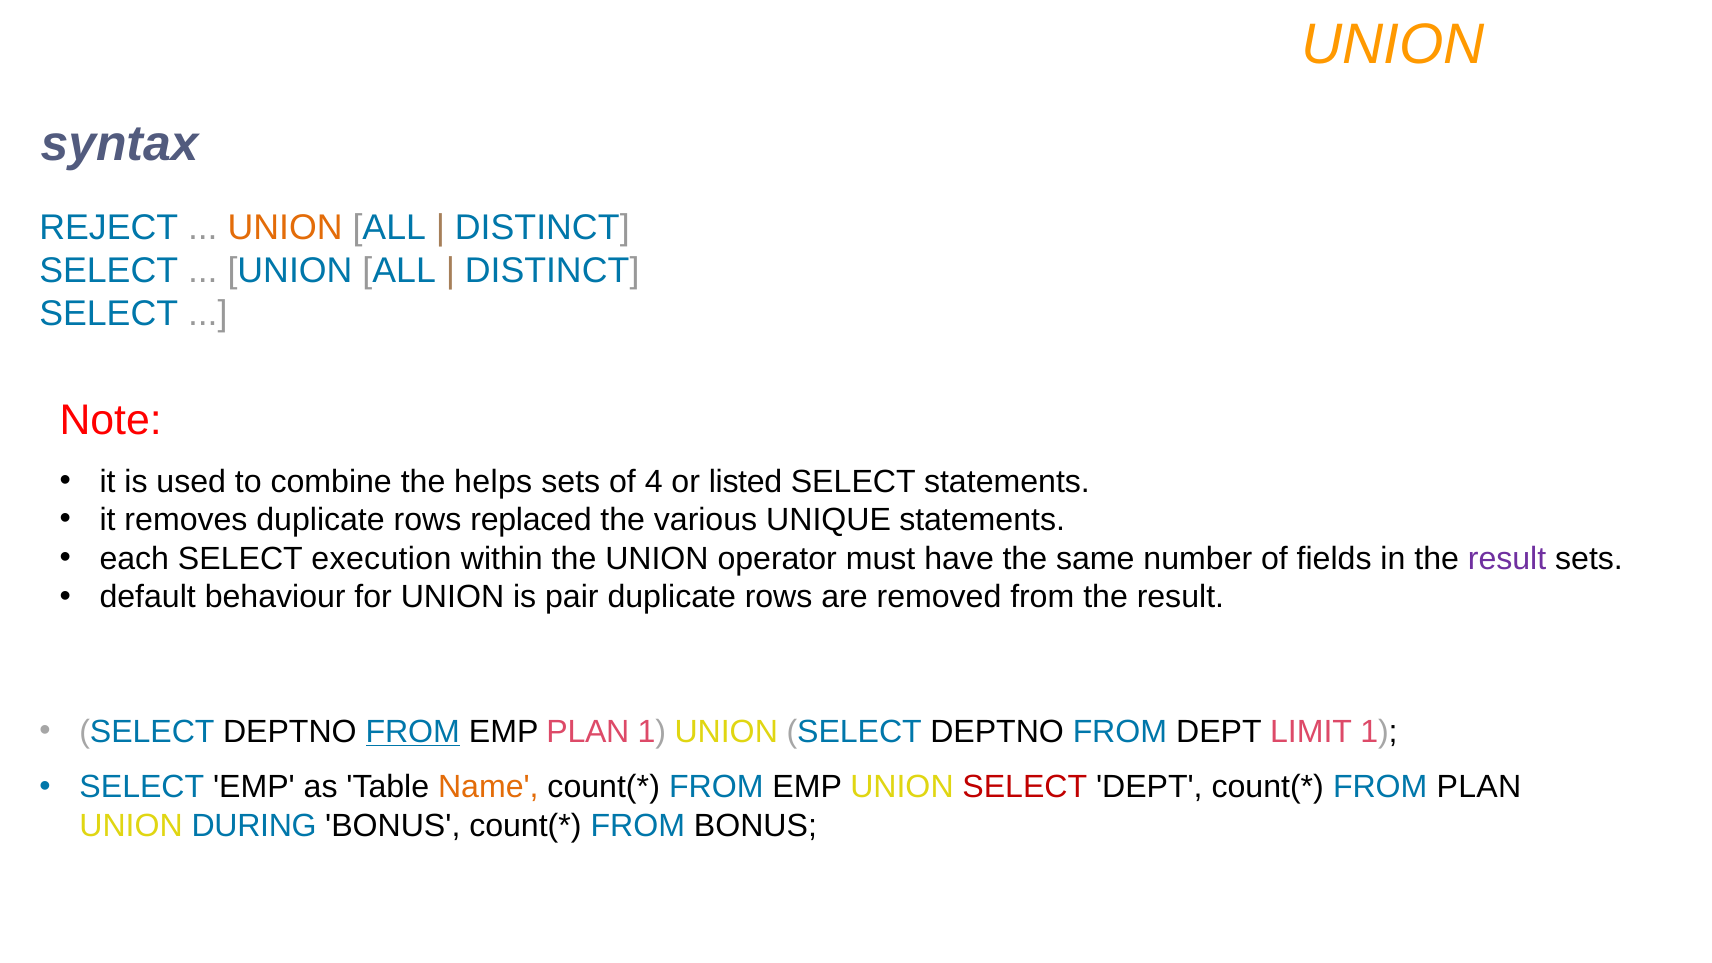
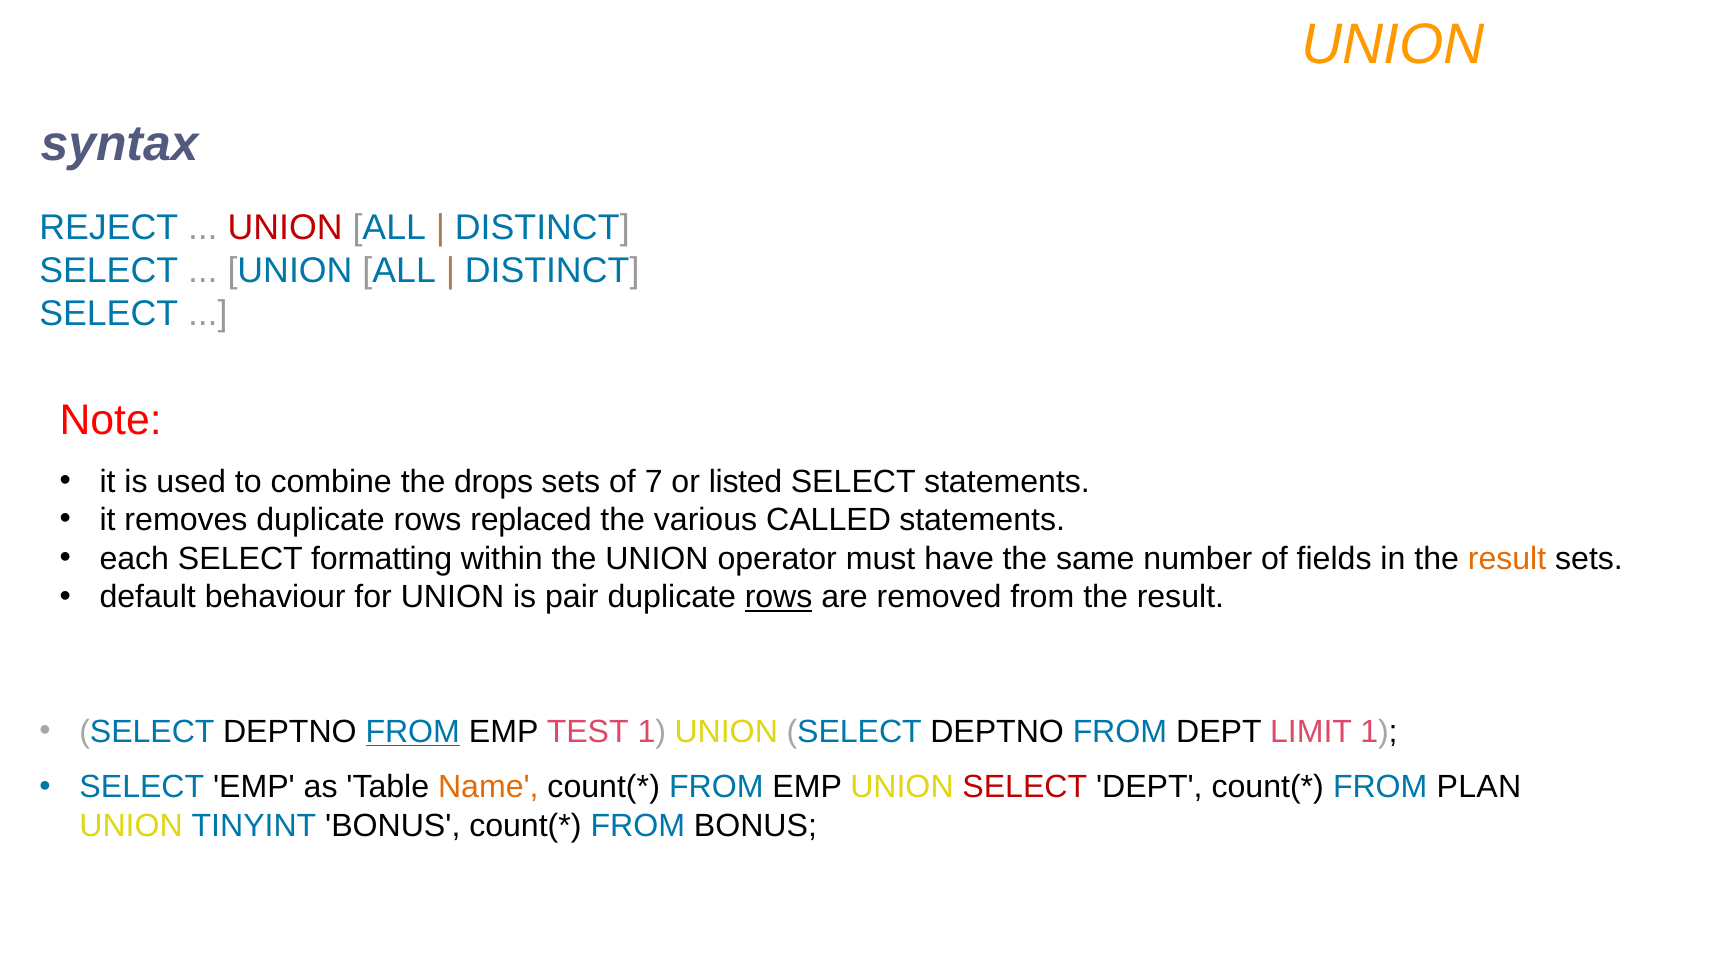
UNION colour: orange -> red (285, 228)
helps: helps -> drops (494, 482)
4: 4 -> 7 (654, 482)
UNIQUE: UNIQUE -> CALLED (829, 520)
execution: execution -> formatting (382, 559)
result colour: purple -> orange (1507, 559)
rows underline: none -> present (779, 597)
EMP PLAN: PLAN -> TEST (588, 732)
DURING: DURING -> TINYINT (254, 826)
